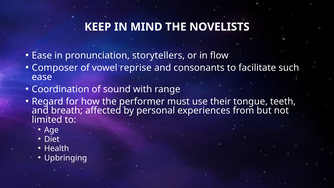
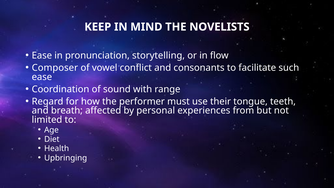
storytellers: storytellers -> storytelling (159, 55)
reprise: reprise -> conflict (136, 68)
